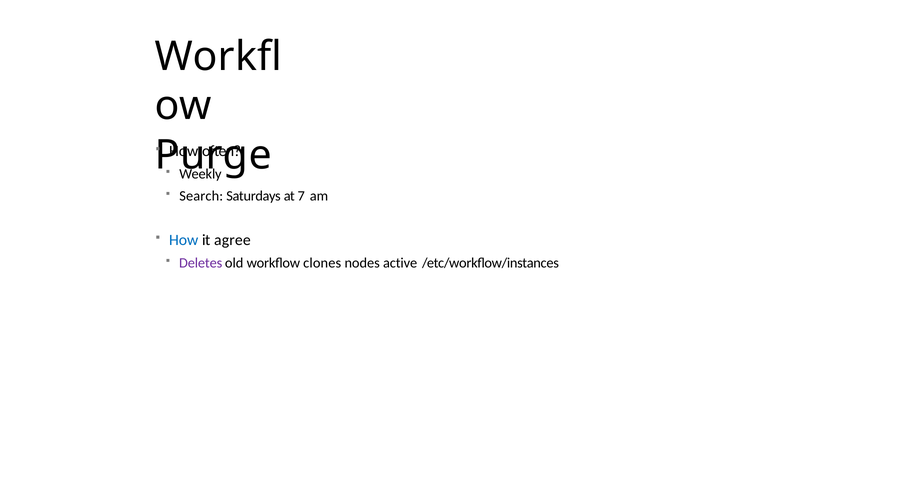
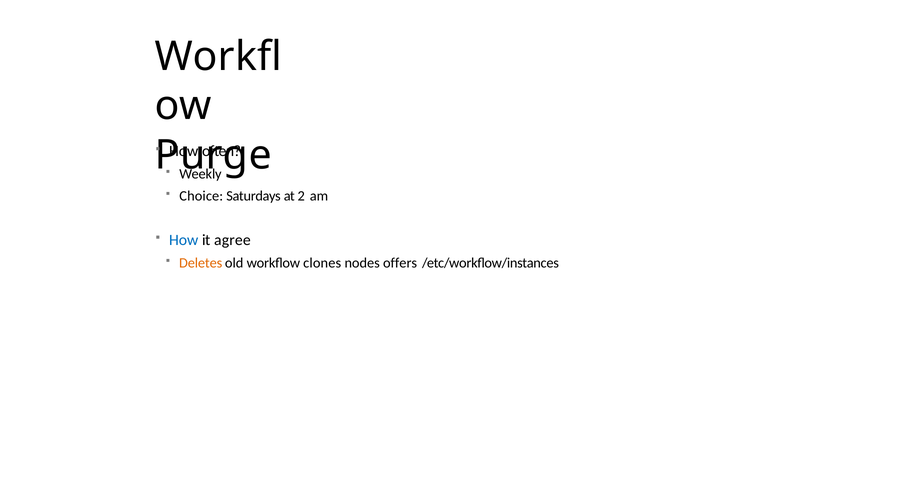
Search: Search -> Choice (201, 196)
7: 7 -> 2 (301, 196)
Deletes colour: purple -> orange (201, 263)
active: active -> offers (400, 263)
